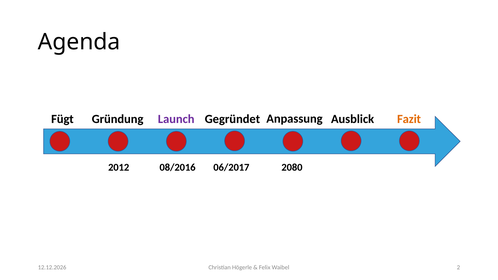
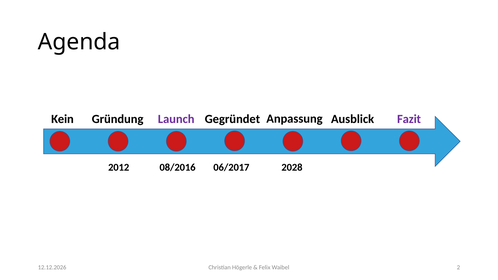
Fügt: Fügt -> Kein (62, 119)
Fazit colour: orange -> purple (409, 119)
2080: 2080 -> 2028 (292, 167)
